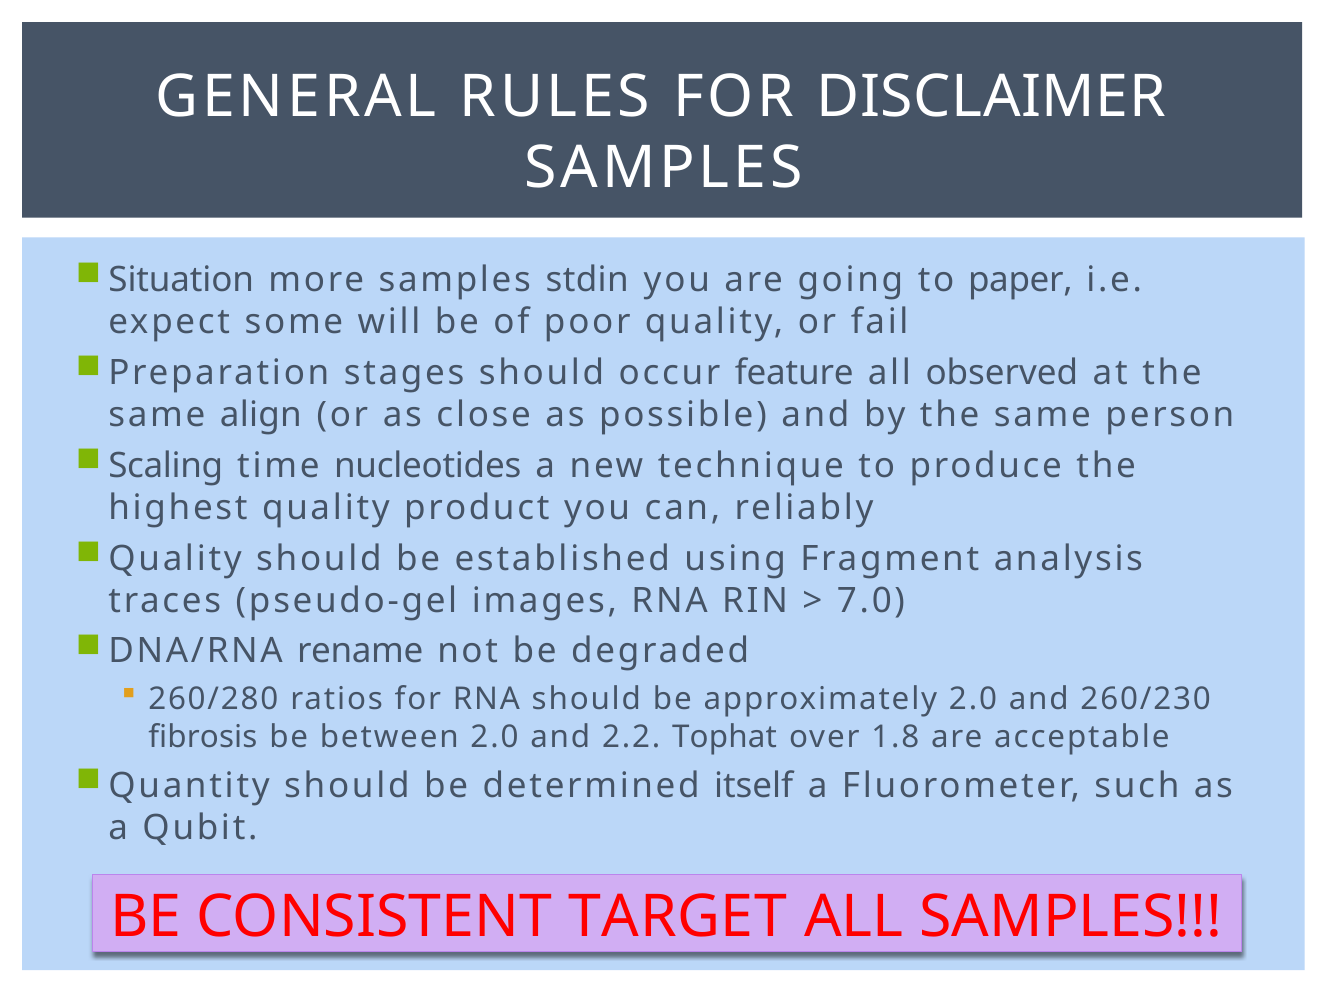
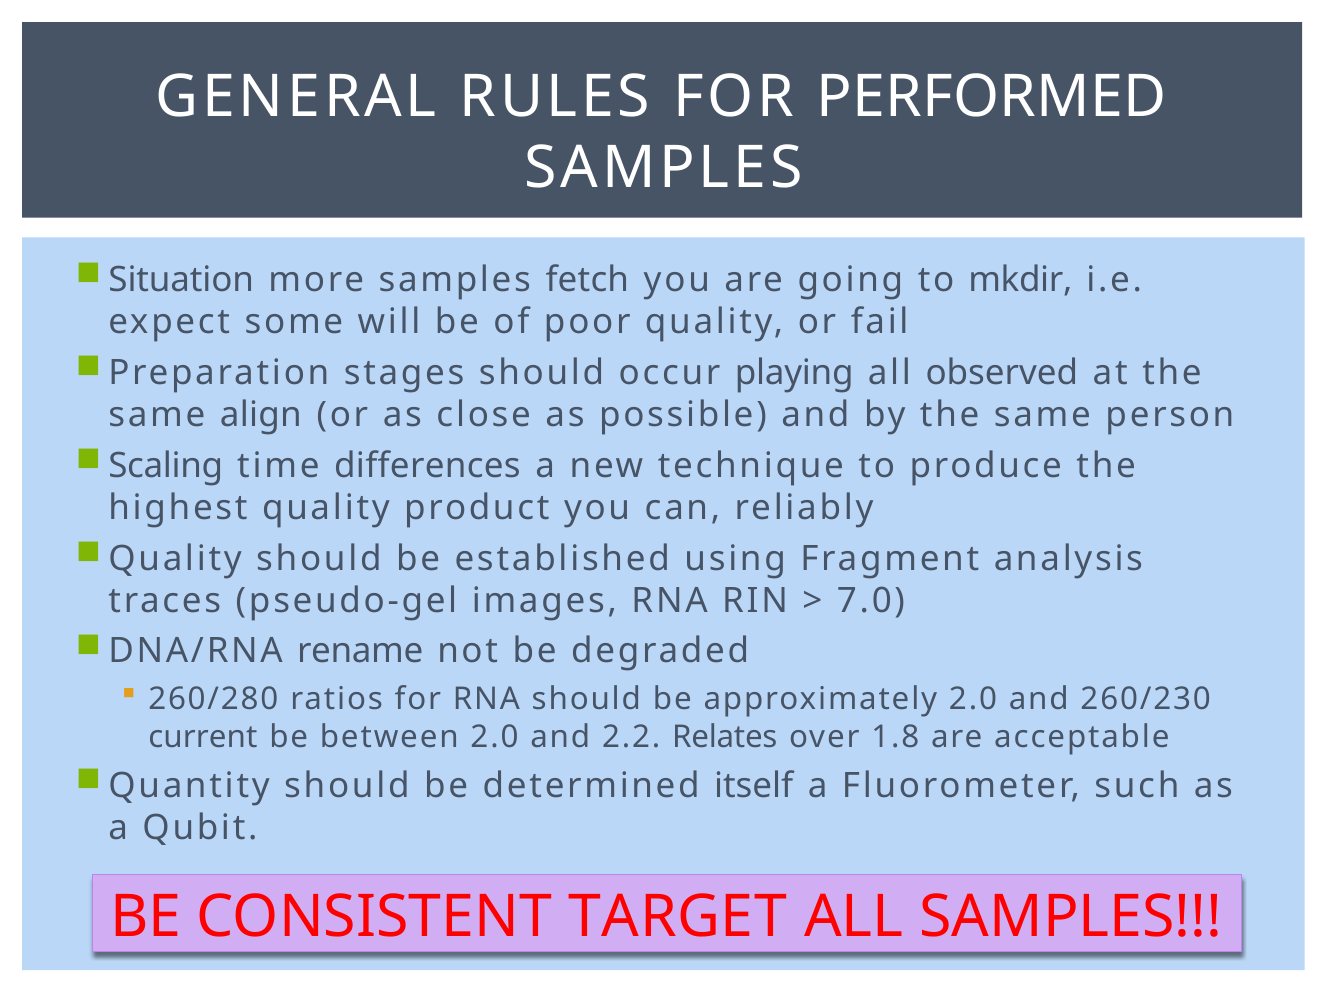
DISCLAIMER: DISCLAIMER -> PERFORMED (992, 97)
stdin: stdin -> fetch (587, 280)
paper: paper -> mkdir (1020, 280)
feature: feature -> playing (794, 373)
nucleotides: nucleotides -> differences (427, 466)
fibrosis: fibrosis -> current (203, 737)
Tophat: Tophat -> Relates (725, 737)
